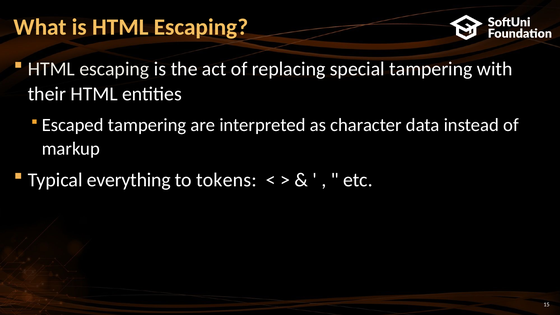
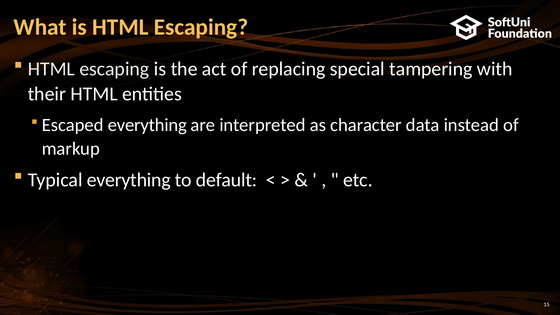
Escaped tampering: tampering -> everything (147, 125)
tokens: tokens -> default (227, 180)
